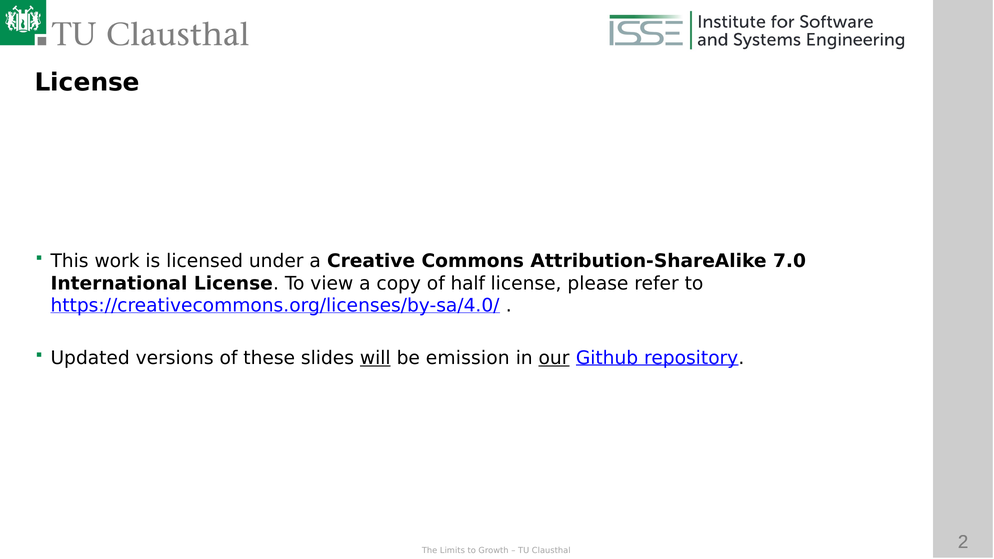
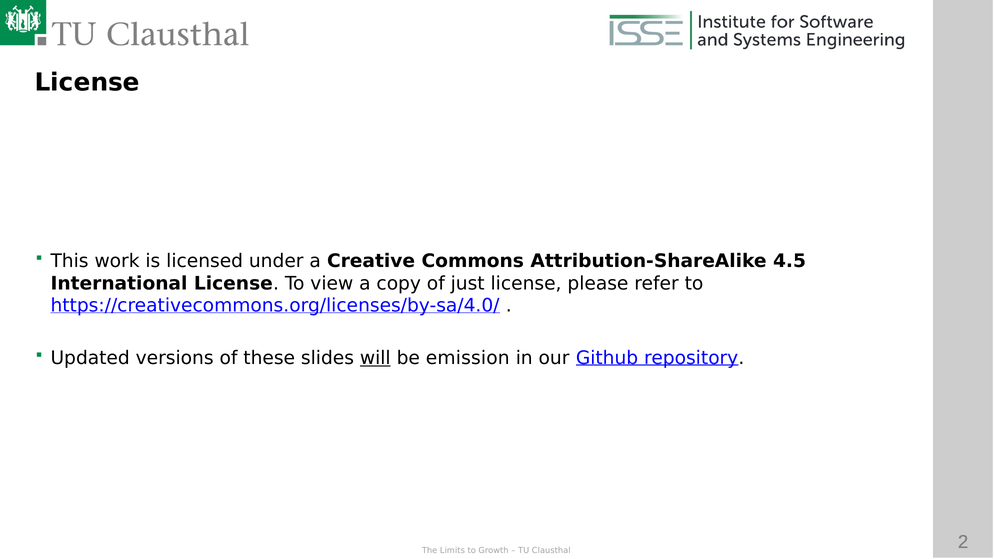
7.0: 7.0 -> 4.5 (790, 261)
half: half -> just (468, 283)
our underline: present -> none (554, 358)
